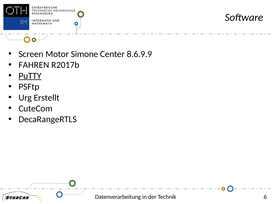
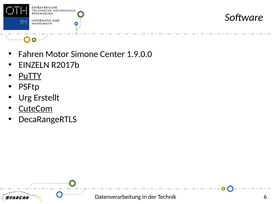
Screen: Screen -> Fahren (31, 54)
8.6.9.9: 8.6.9.9 -> 1.9.0.0 (139, 54)
FAHREN: FAHREN -> EINZELN (34, 65)
CuteCom underline: none -> present (36, 108)
